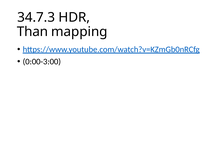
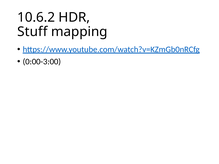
34.7.3: 34.7.3 -> 10.6.2 (36, 17)
Than: Than -> Stuff (32, 32)
